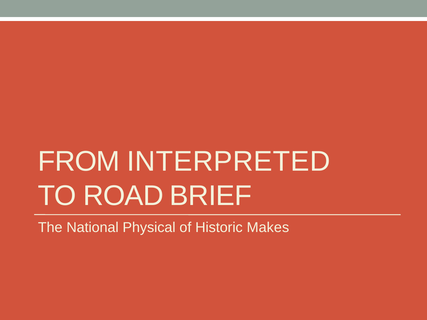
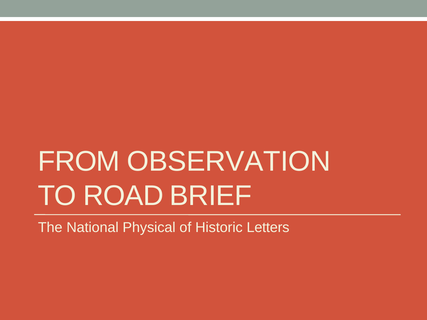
INTERPRETED: INTERPRETED -> OBSERVATION (229, 162)
Makes: Makes -> Letters (268, 228)
